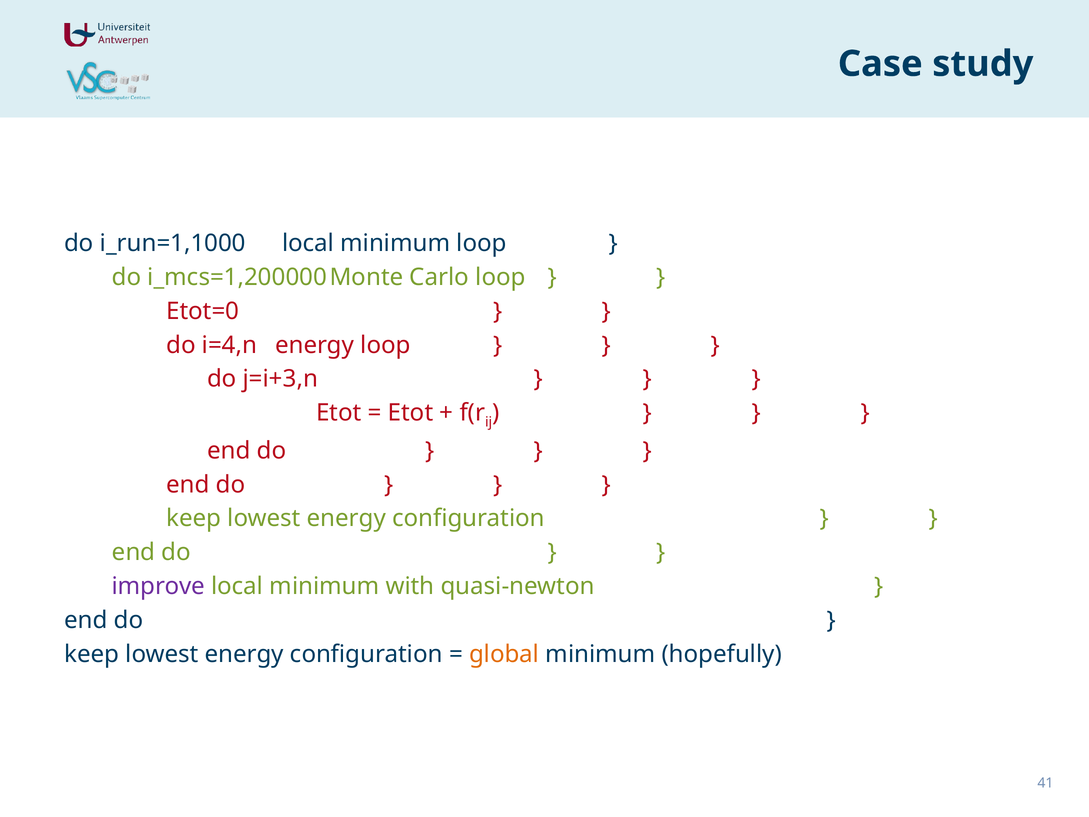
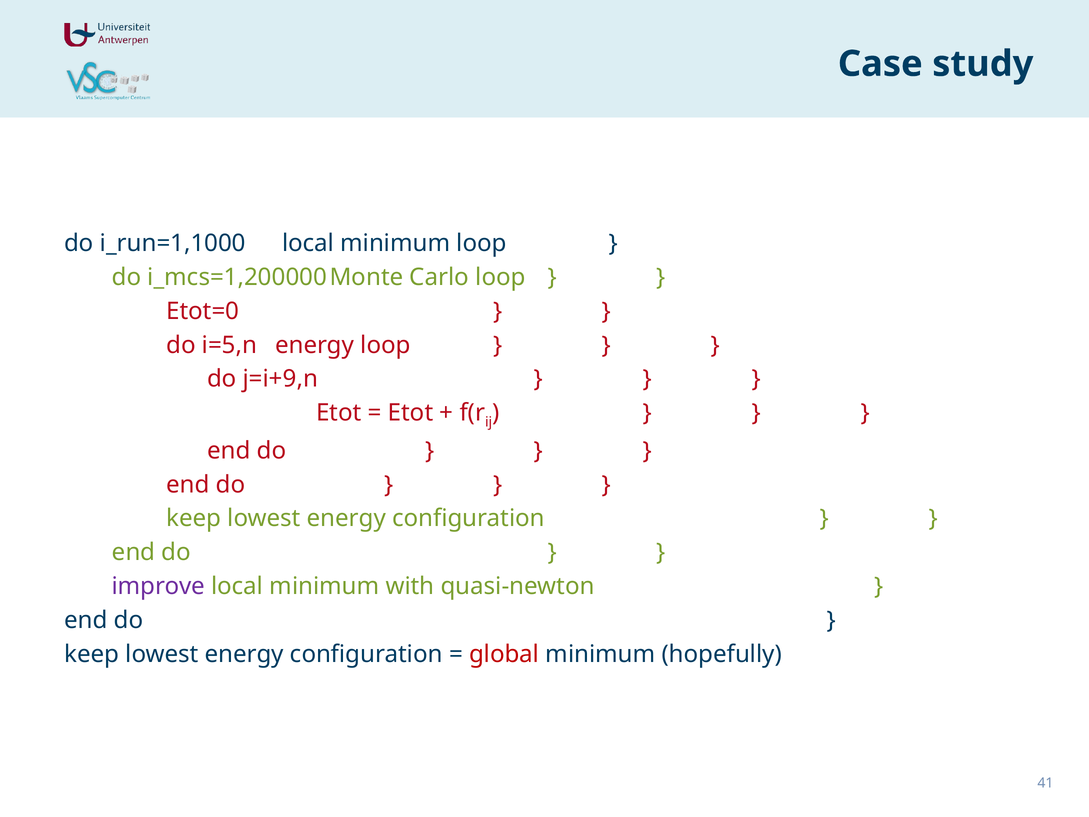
i=4,n: i=4,n -> i=5,n (230, 345)
j=i+3,n: j=i+3,n -> j=i+9,n (280, 379)
global colour: orange -> red (504, 654)
